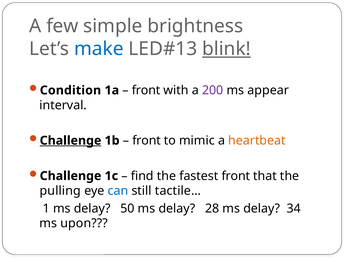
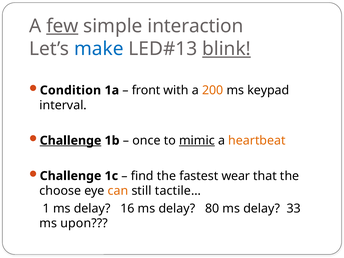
few underline: none -> present (62, 26)
brightness: brightness -> interaction (195, 26)
200 colour: purple -> orange (213, 90)
appear: appear -> keypad (268, 90)
front: front -> once (146, 141)
mimic underline: none -> present (197, 141)
fastest front: front -> wear (236, 176)
pulling: pulling -> choose (60, 191)
can colour: blue -> orange (118, 191)
50: 50 -> 16 (127, 208)
28: 28 -> 80 (212, 208)
34: 34 -> 33 (294, 208)
